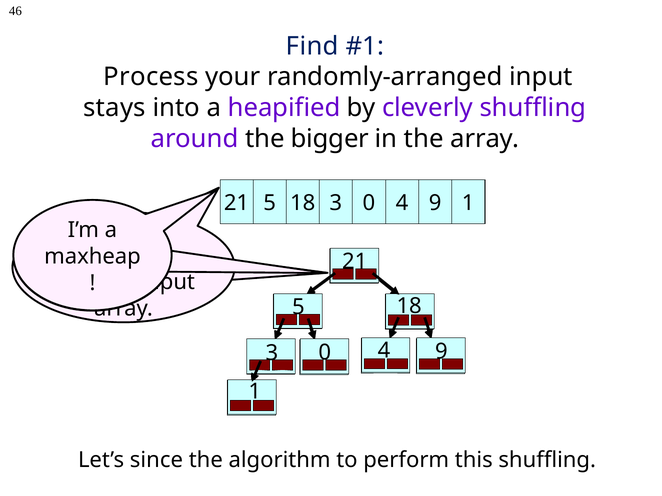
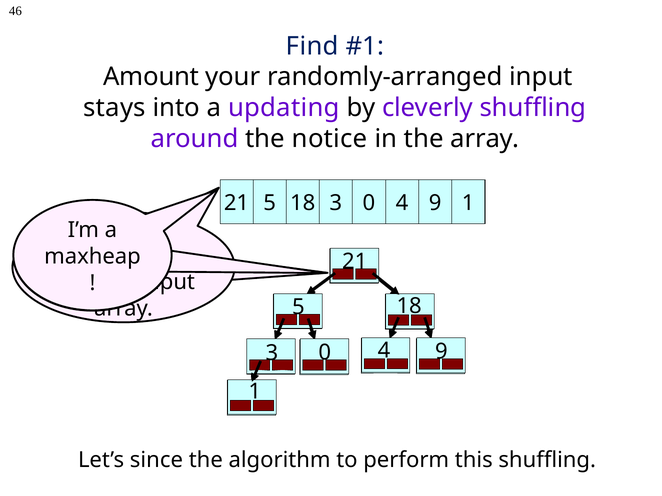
Process: Process -> Amount (151, 77)
heapified: heapified -> updating (284, 108)
bigger: bigger -> notice (330, 139)
